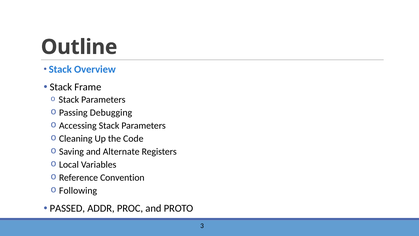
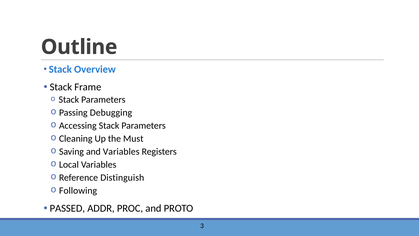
Code: Code -> Must (133, 138)
and Alternate: Alternate -> Variables (121, 151)
Convention: Convention -> Distinguish (122, 177)
